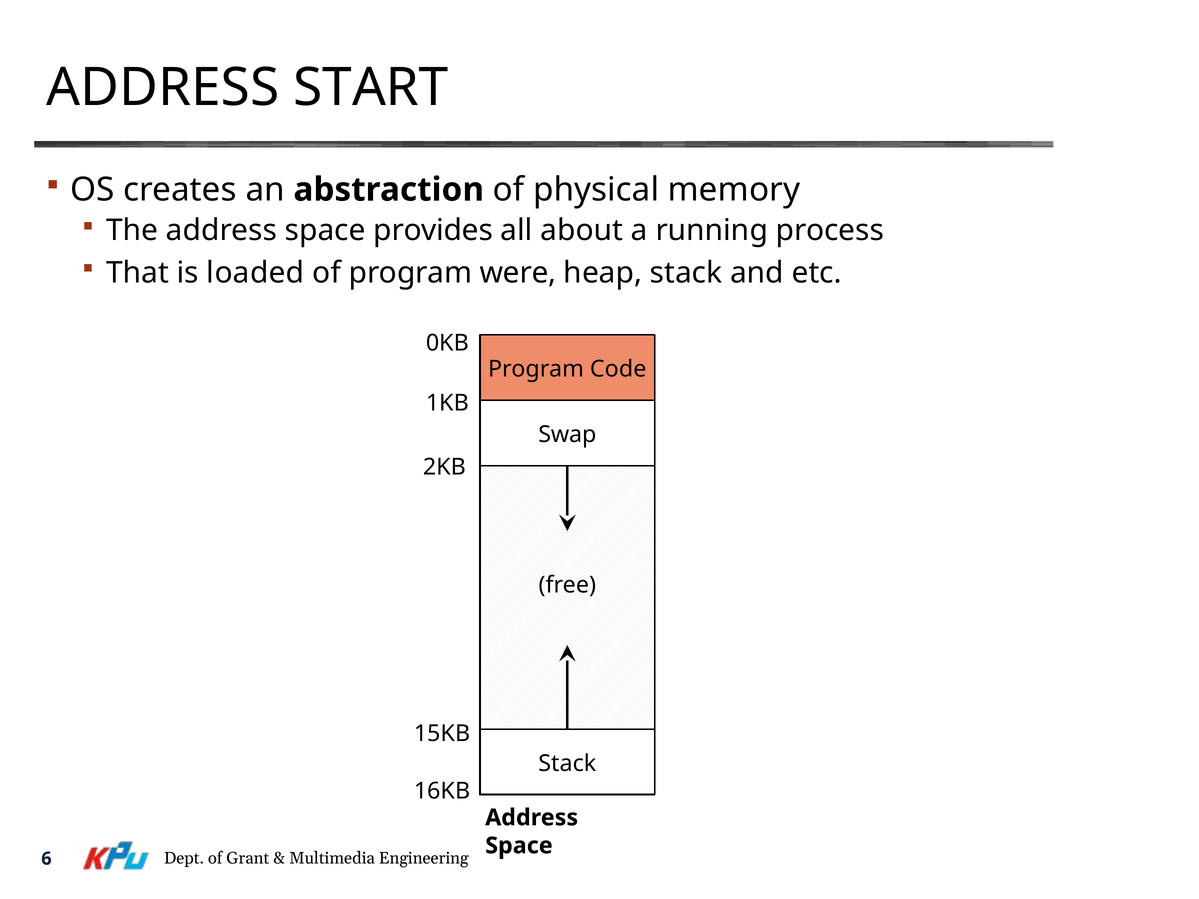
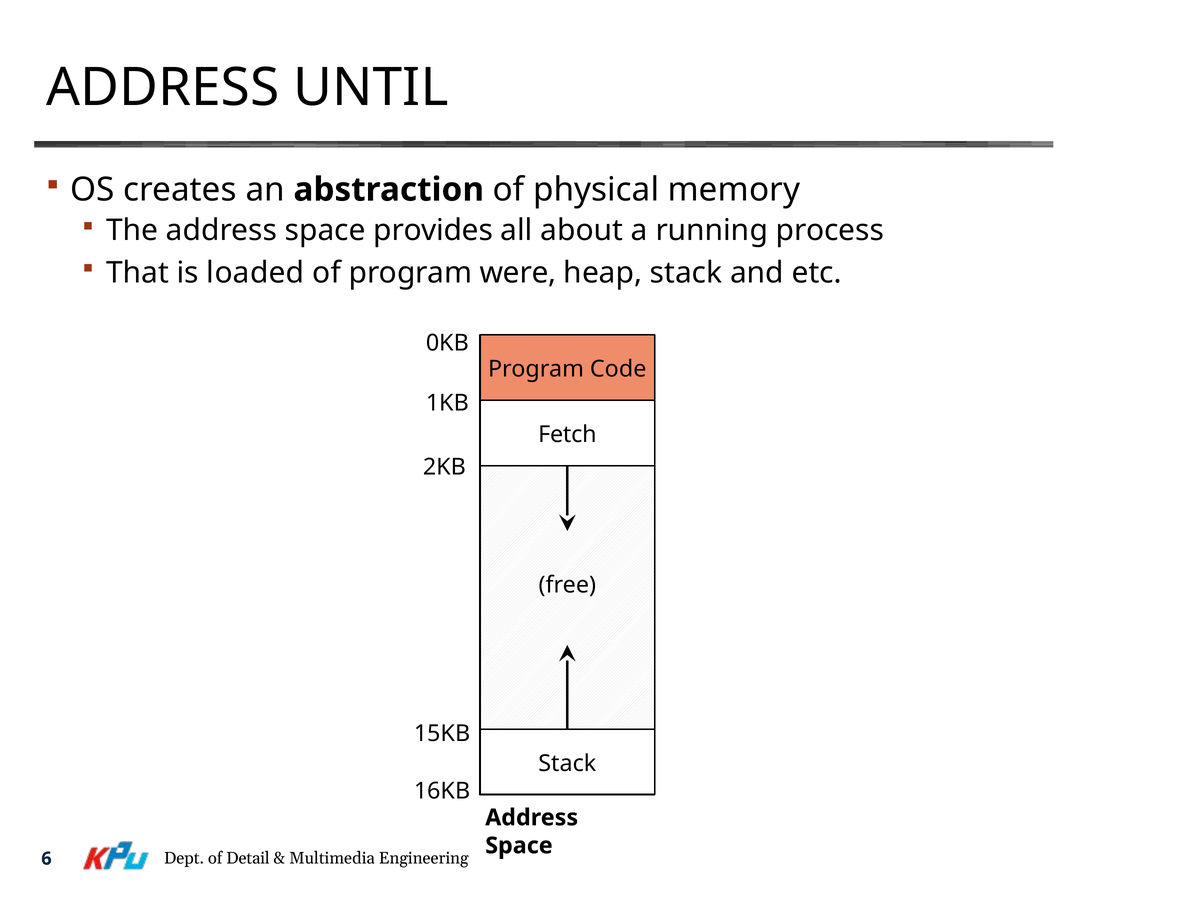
START: START -> UNTIL (371, 88)
Swap: Swap -> Fetch (567, 435)
Grant: Grant -> Detail (248, 858)
